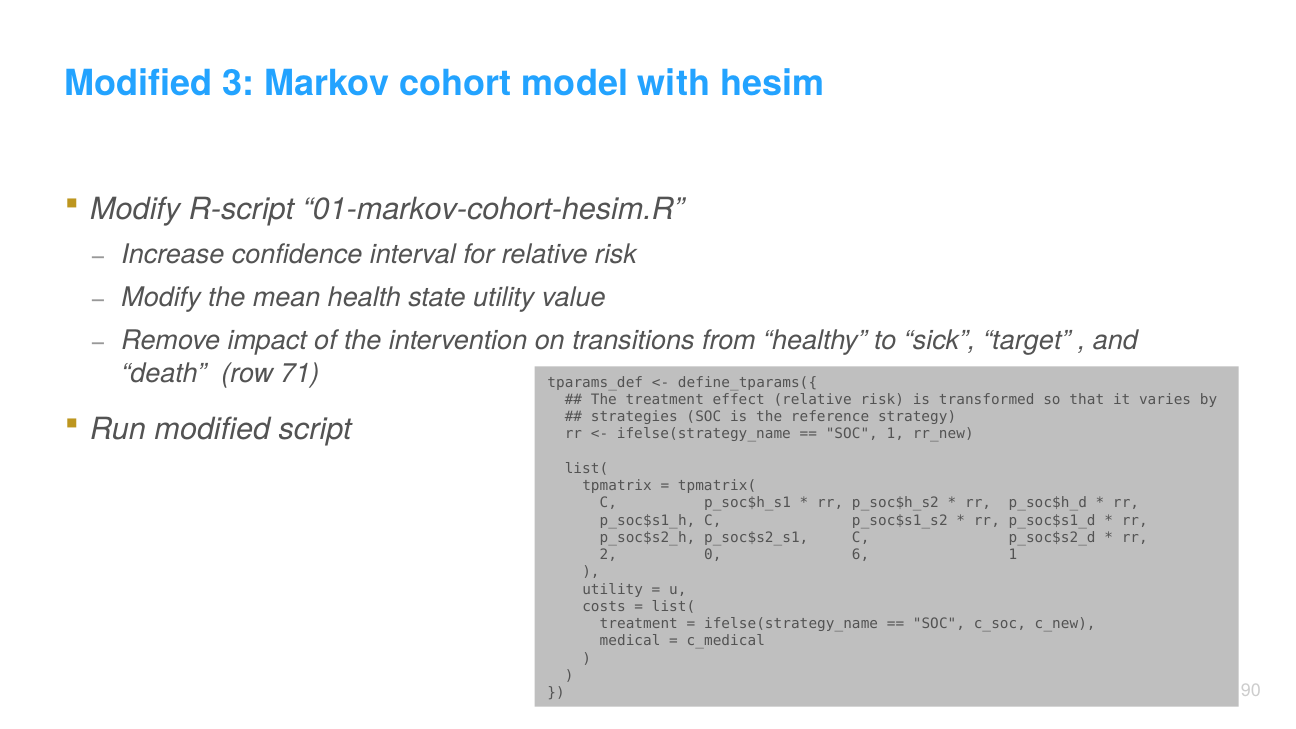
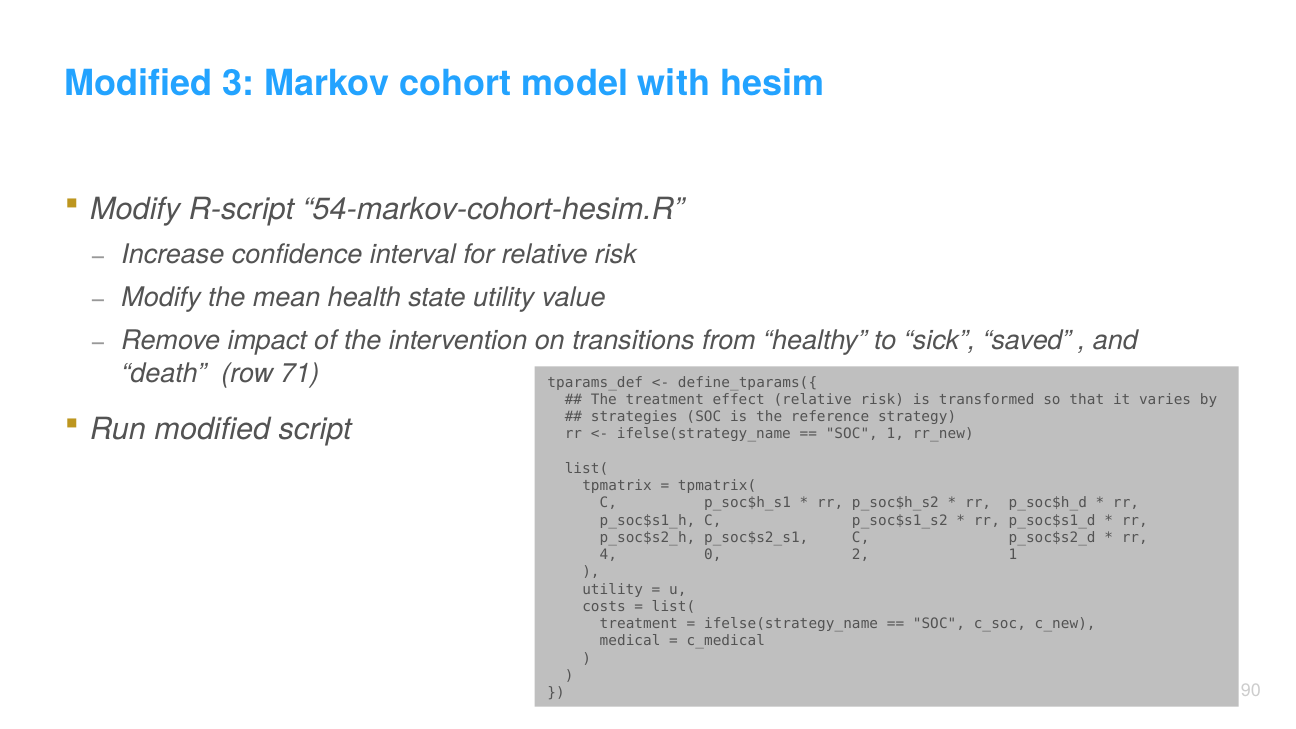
01-markov-cohort-hesim.R: 01-markov-cohort-hesim.R -> 54-markov-cohort-hesim.R (493, 209)
target: target -> saved (1027, 341)
2: 2 -> 4 (608, 555)
6: 6 -> 2 (861, 555)
